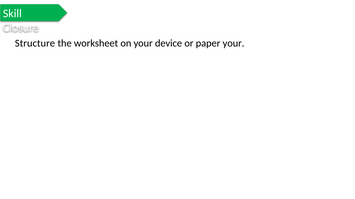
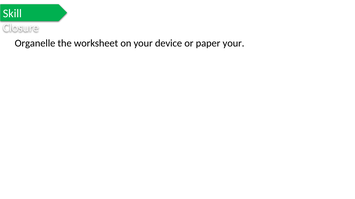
Structure: Structure -> Organelle (35, 43)
